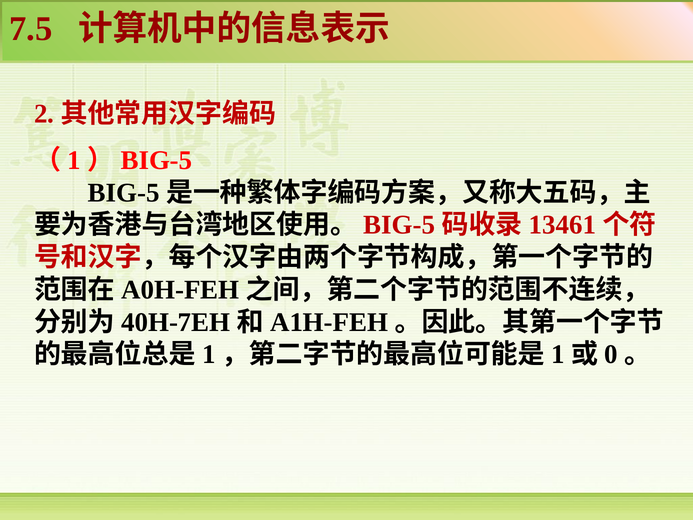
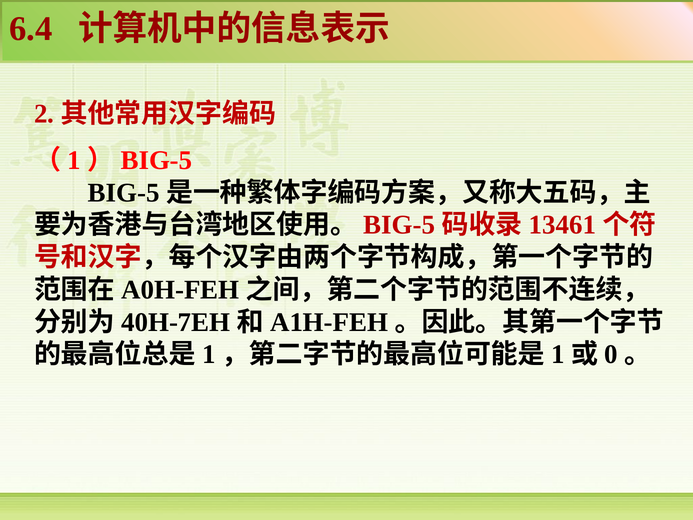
7.5: 7.5 -> 6.4 (31, 29)
